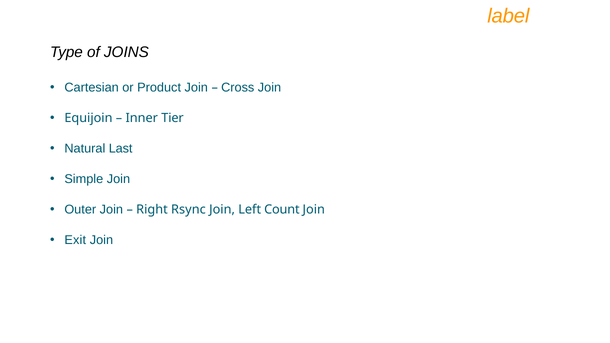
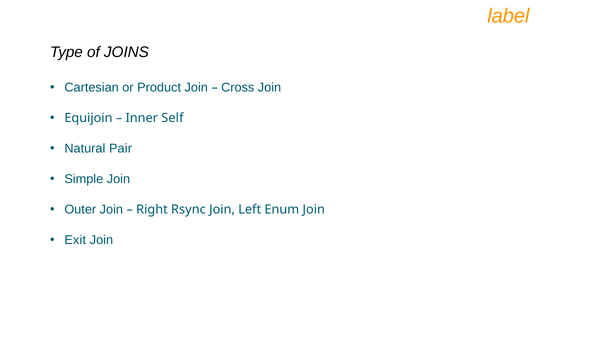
Tier: Tier -> Self (172, 118)
Last: Last -> Pair (120, 149)
Count: Count -> Enum (282, 210)
